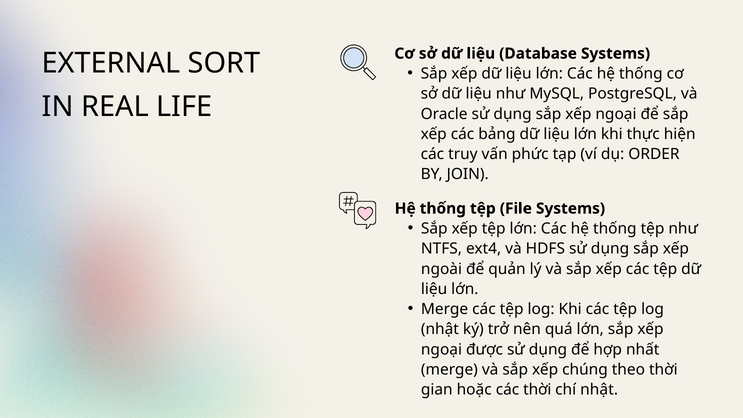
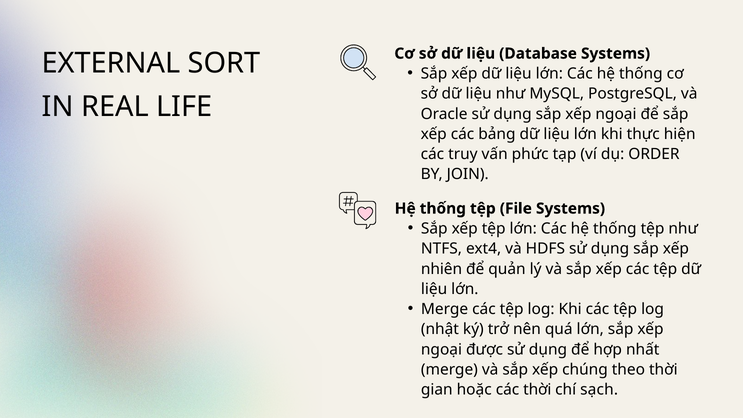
ngoài: ngoài -> nhiên (442, 269)
chí nhật: nhật -> sạch (599, 390)
